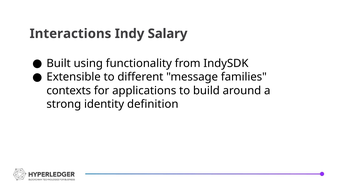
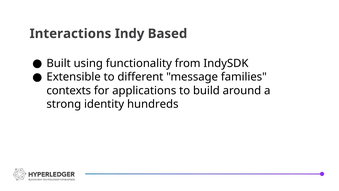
Salary: Salary -> Based (167, 34)
definition: definition -> hundreds (153, 104)
